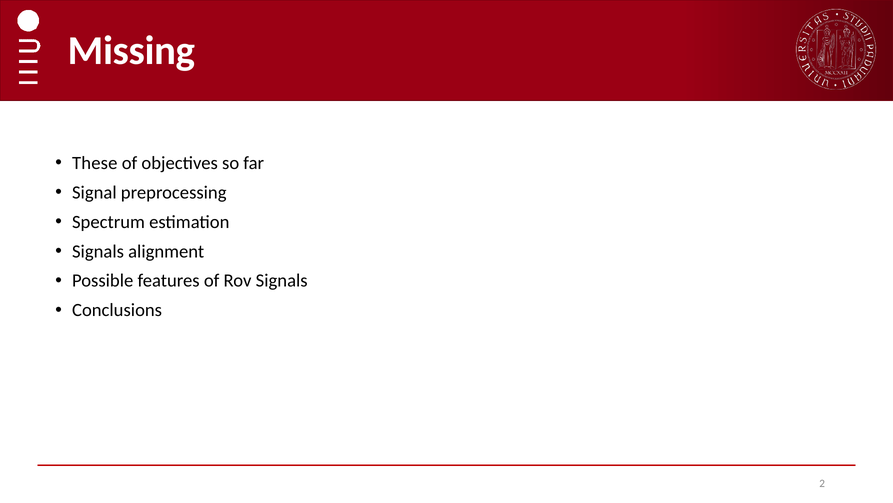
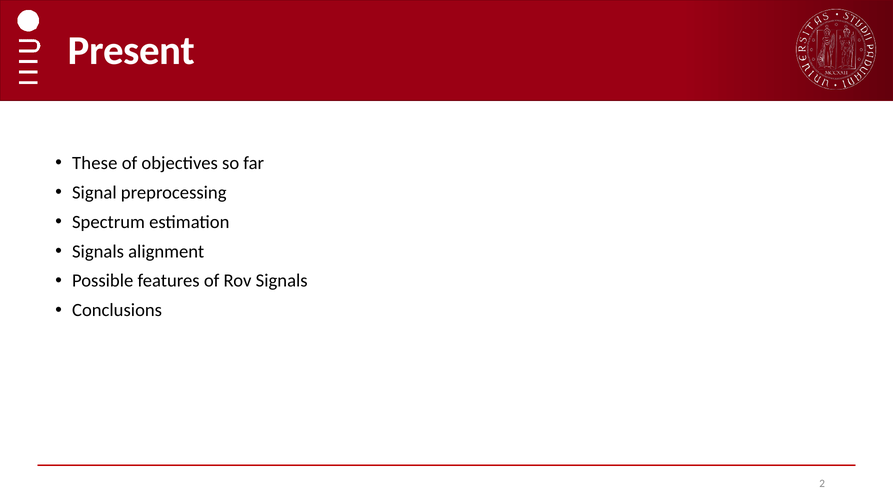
Missing: Missing -> Present (131, 51)
